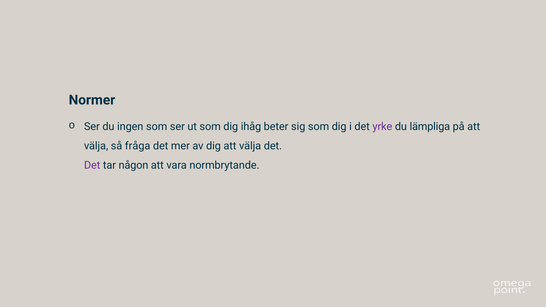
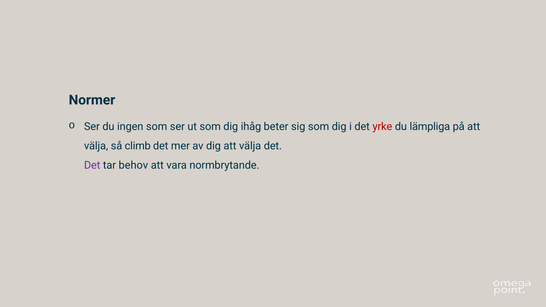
yrke colour: purple -> red (382, 127)
fråga: fråga -> climb (138, 146)
någon: någon -> behov (133, 165)
